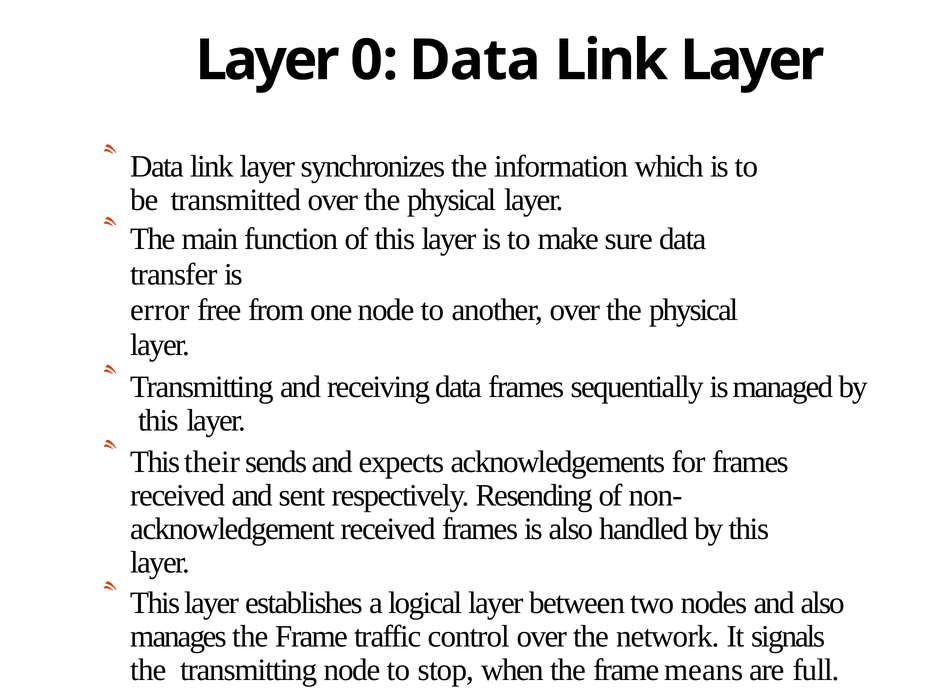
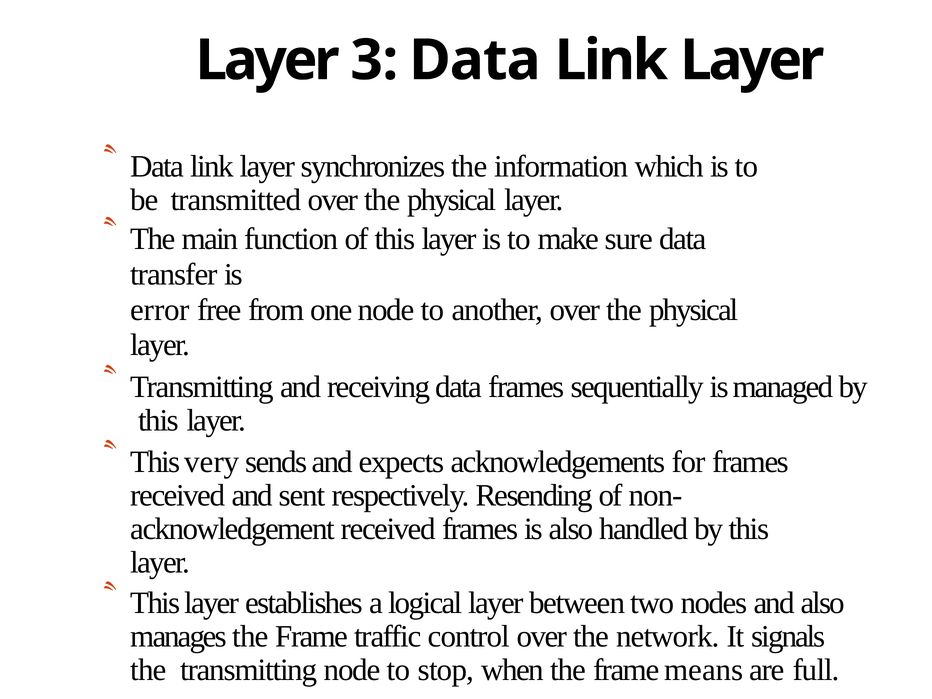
0: 0 -> 3 (374, 60)
their: their -> very (212, 462)
